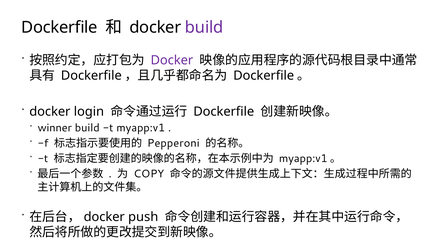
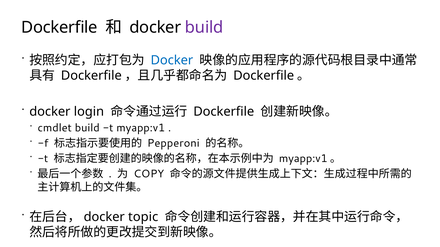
Docker colour: purple -> blue (172, 60)
winner: winner -> cmdlet (55, 128)
push: push -> topic (143, 217)
